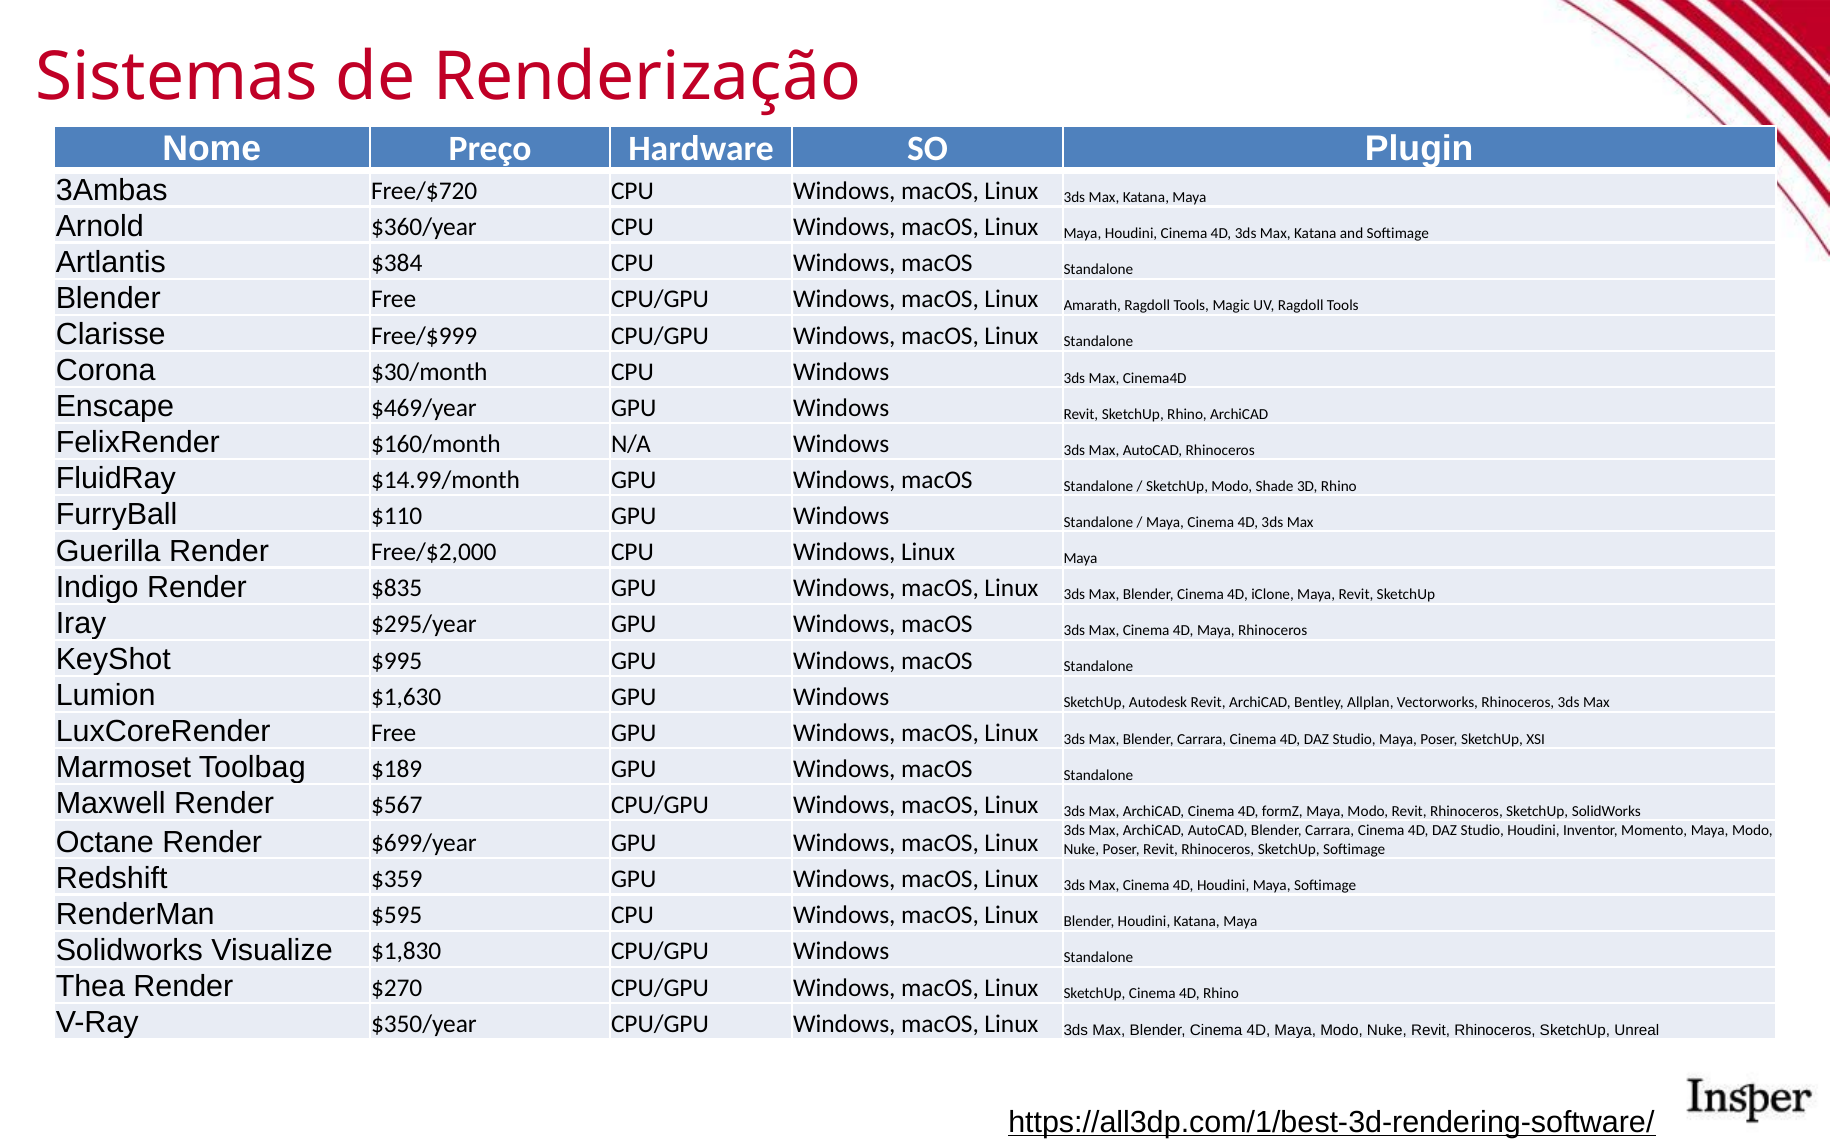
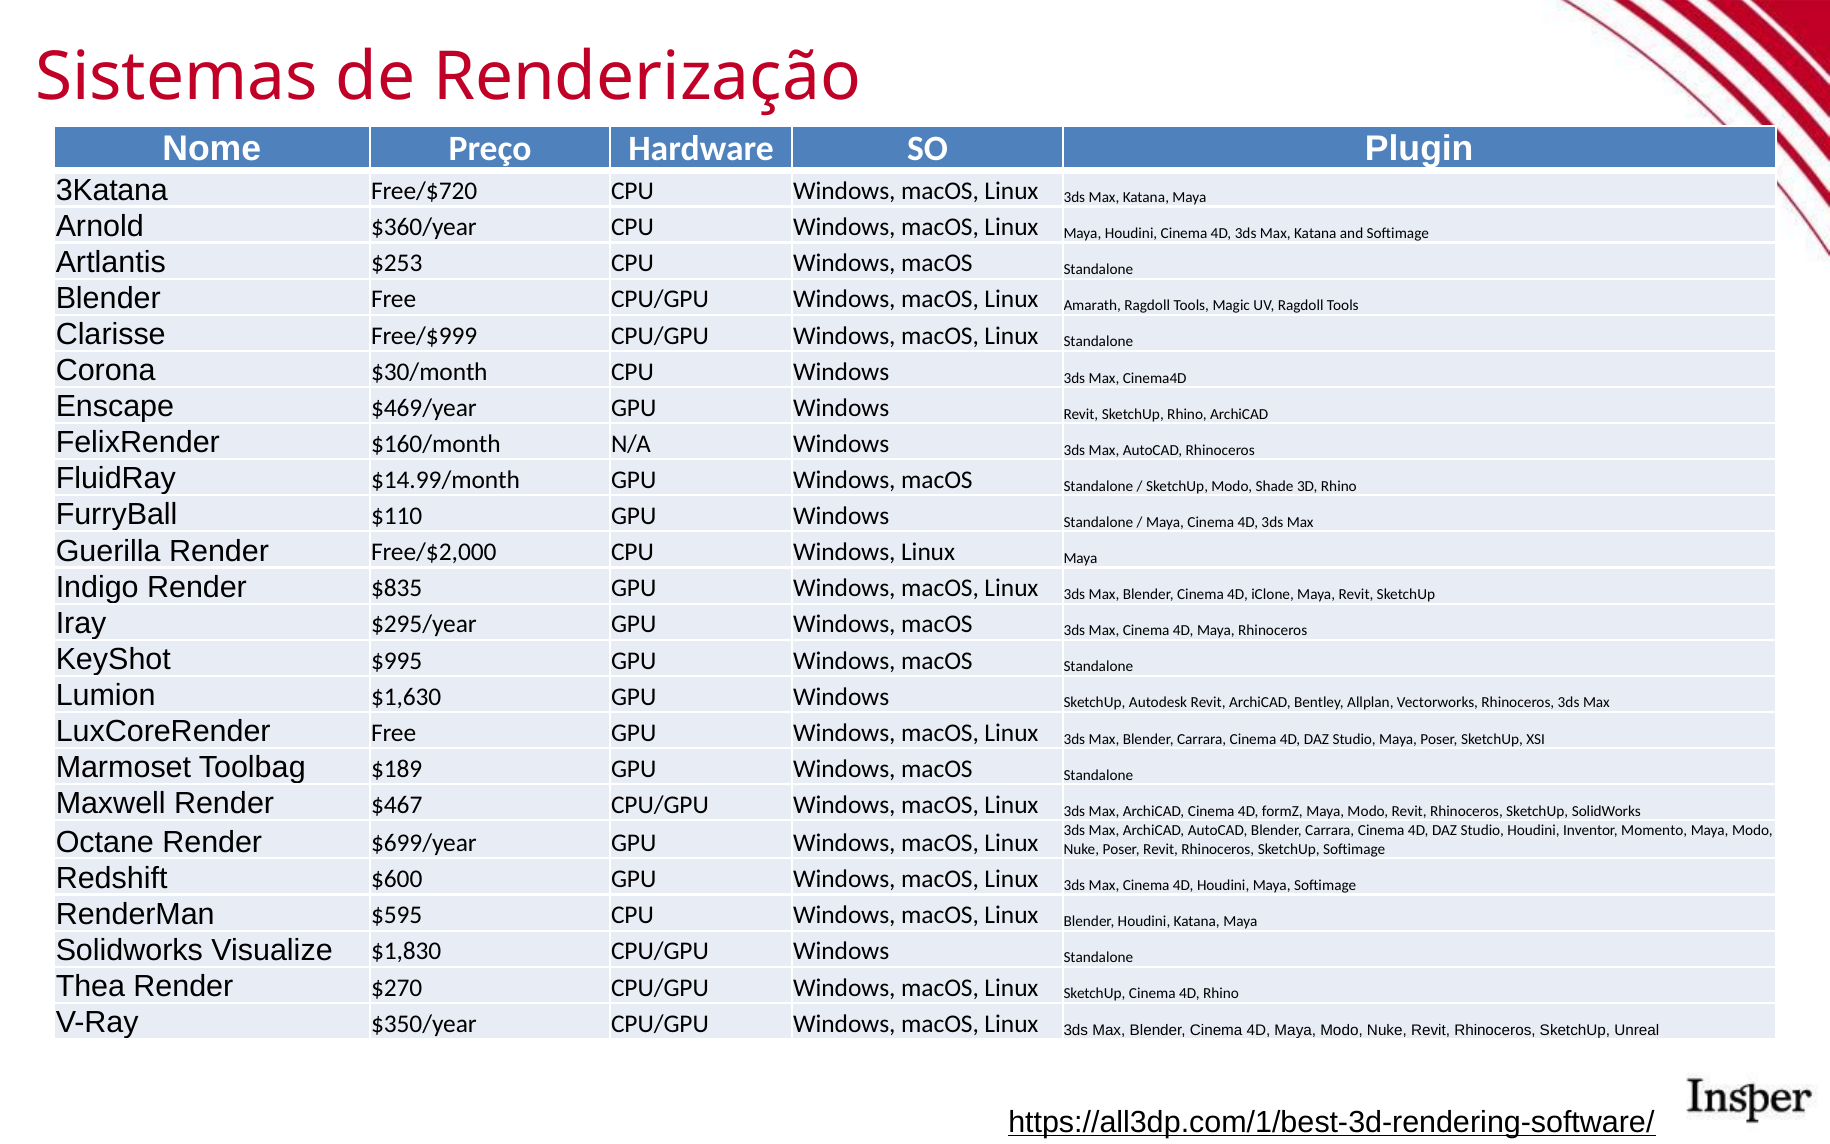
3Ambas: 3Ambas -> 3Katana (112, 190)
$384: $384 -> $253 (397, 263)
$567: $567 -> $467 (397, 805)
$359: $359 -> $600 (397, 879)
